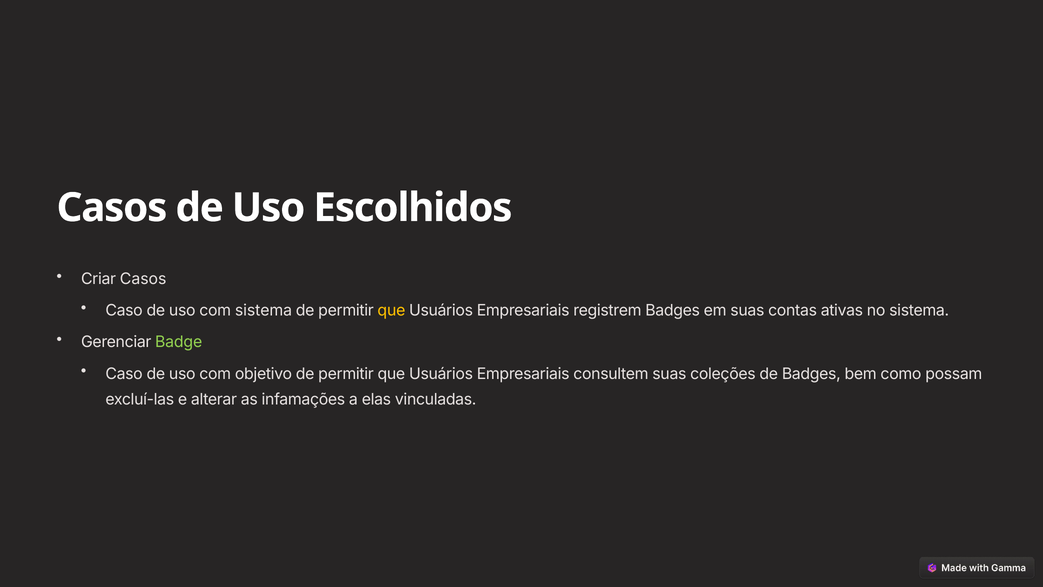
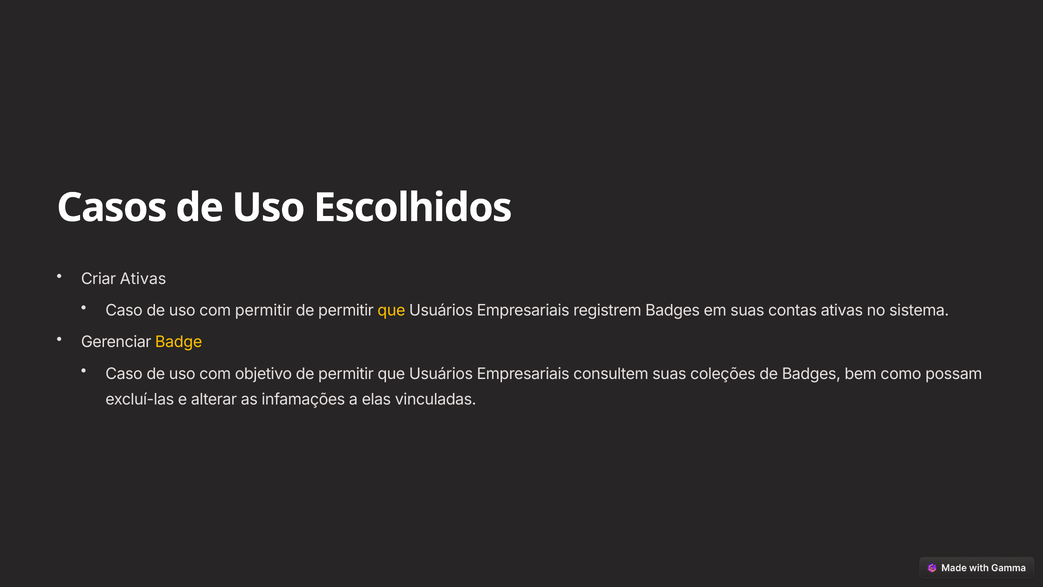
Criar Casos: Casos -> Ativas (143, 279)
com sistema: sistema -> permitir (263, 311)
Badge colour: light green -> yellow (179, 342)
